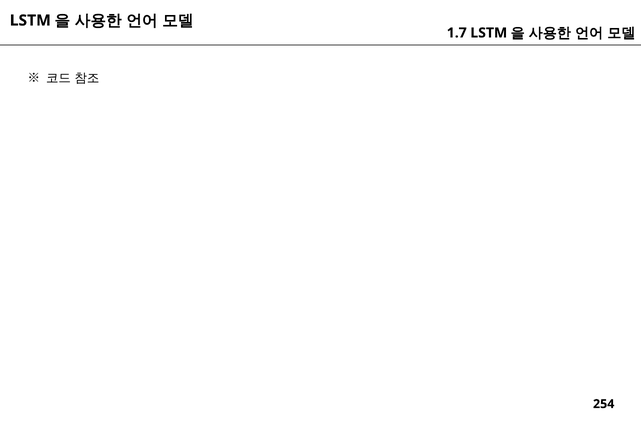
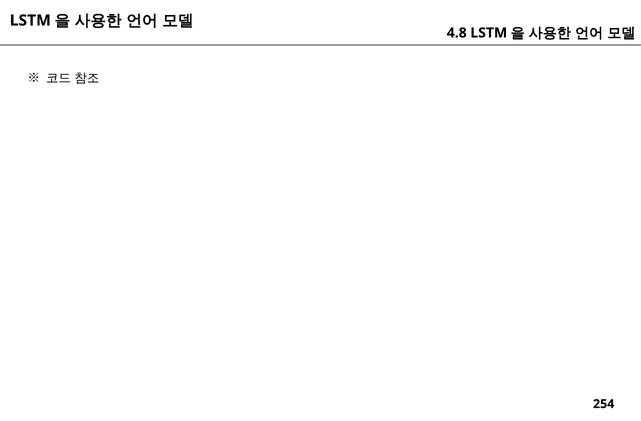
1.7: 1.7 -> 4.8 (457, 33)
